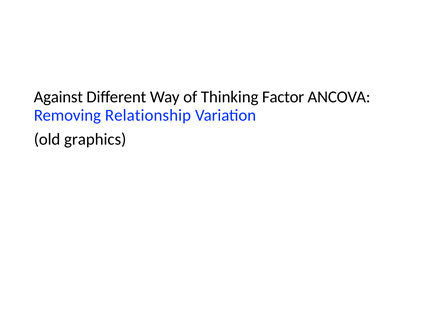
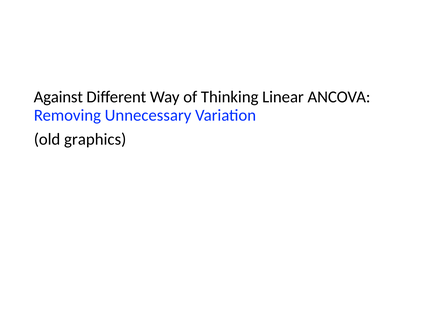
Factor: Factor -> Linear (283, 97)
Relationship: Relationship -> Unnecessary (148, 115)
